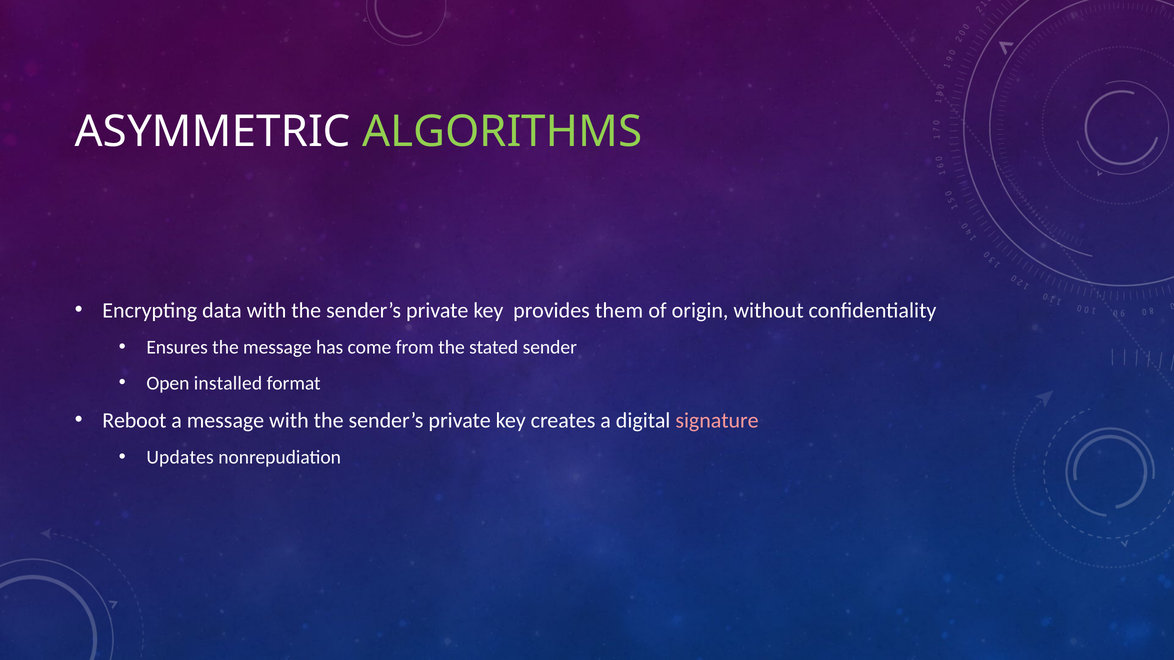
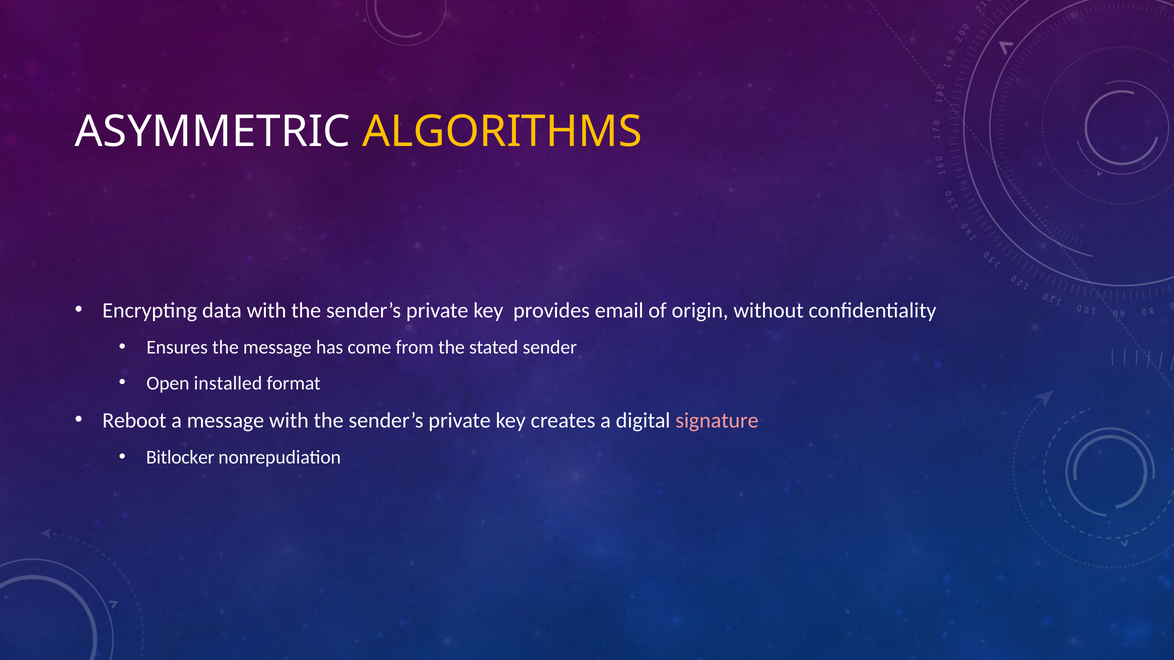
ALGORITHMS colour: light green -> yellow (502, 132)
them: them -> email (619, 311)
Updates: Updates -> Bitlocker (180, 458)
